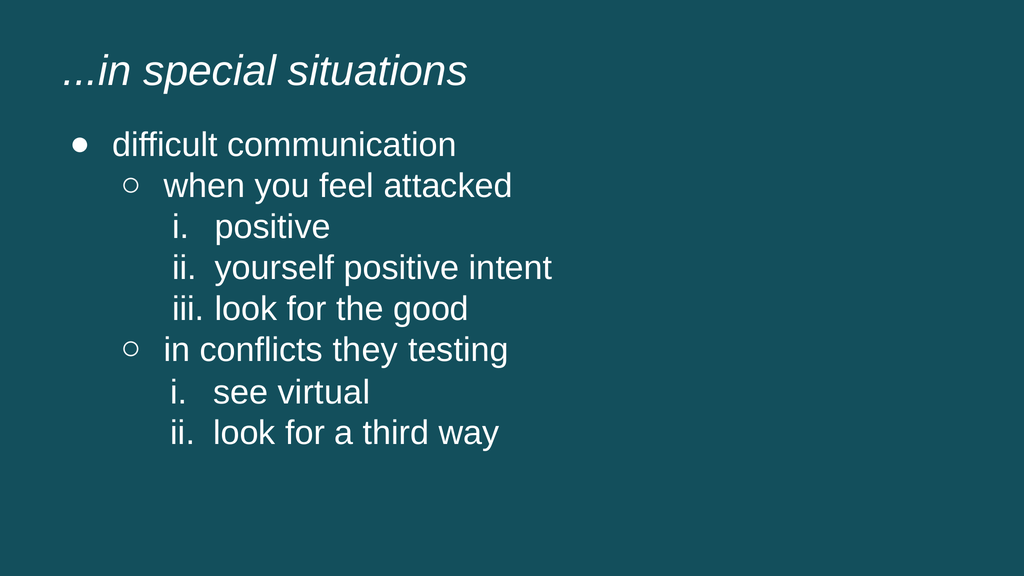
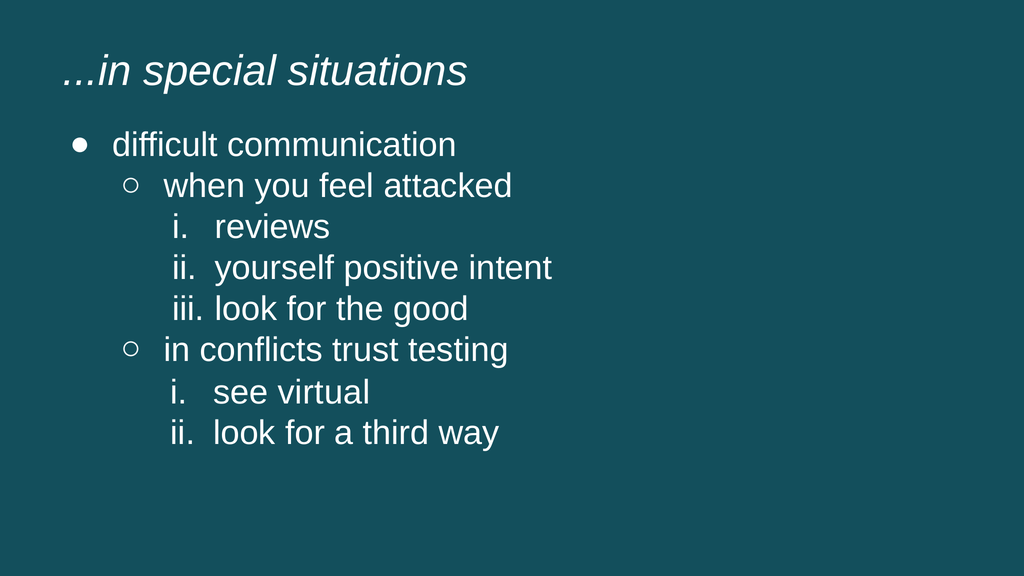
positive: positive -> reviews (273, 227)
they: they -> trust (365, 350)
